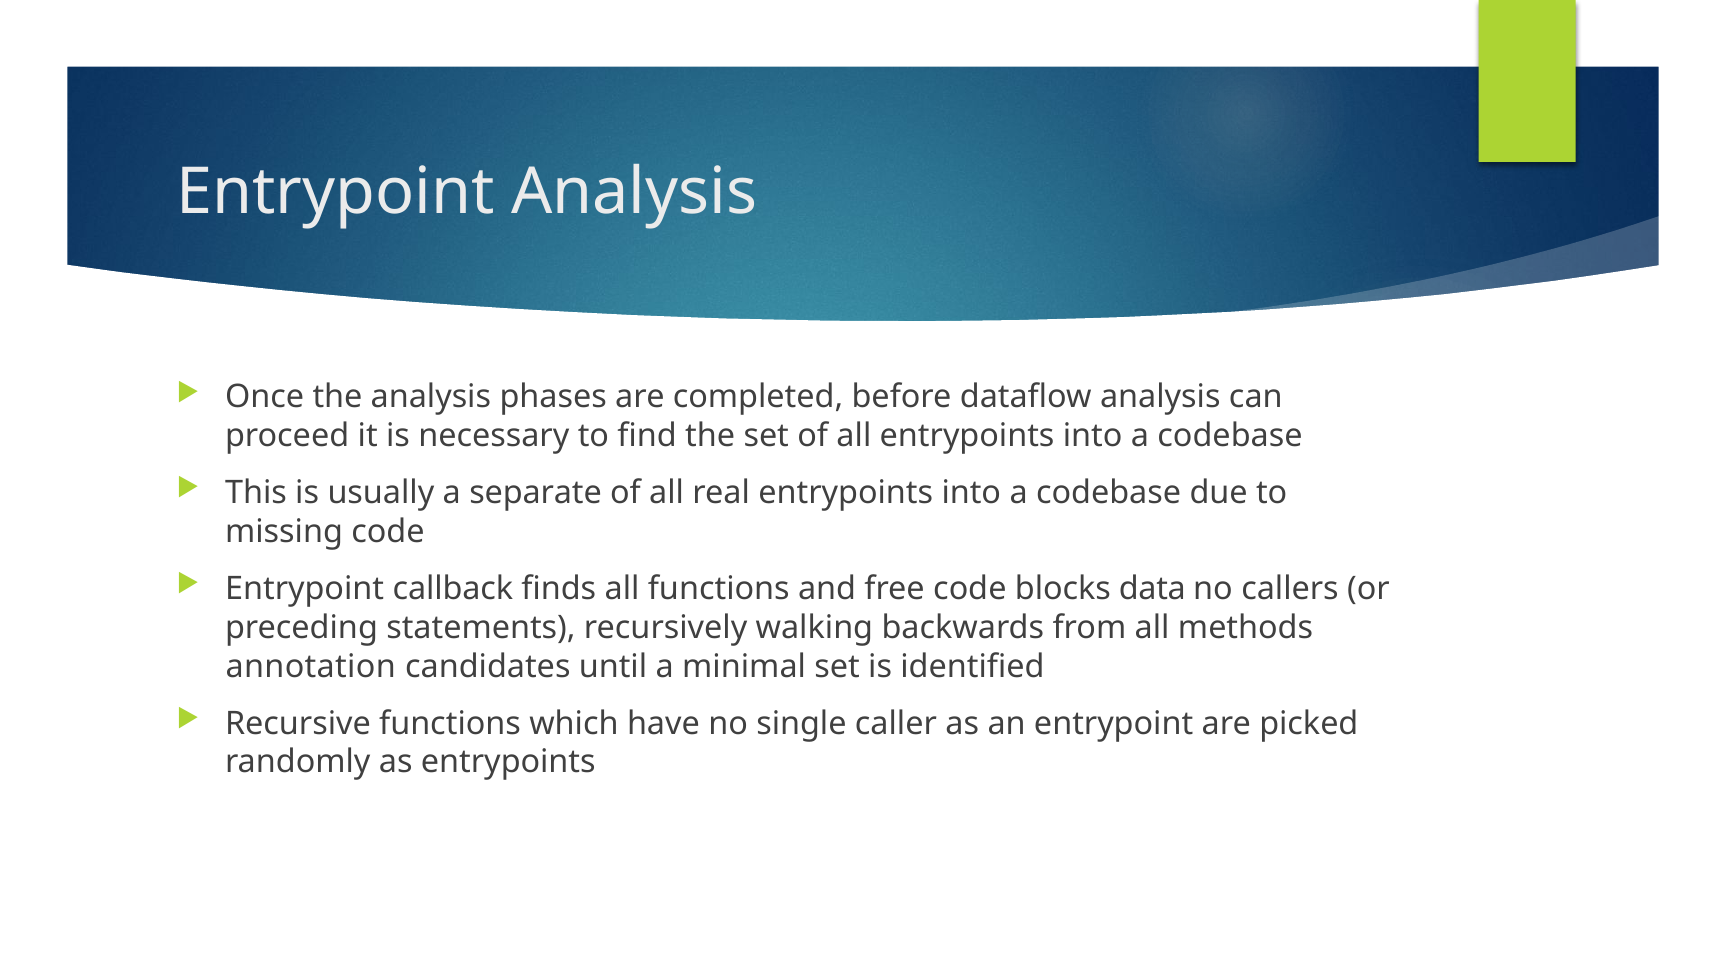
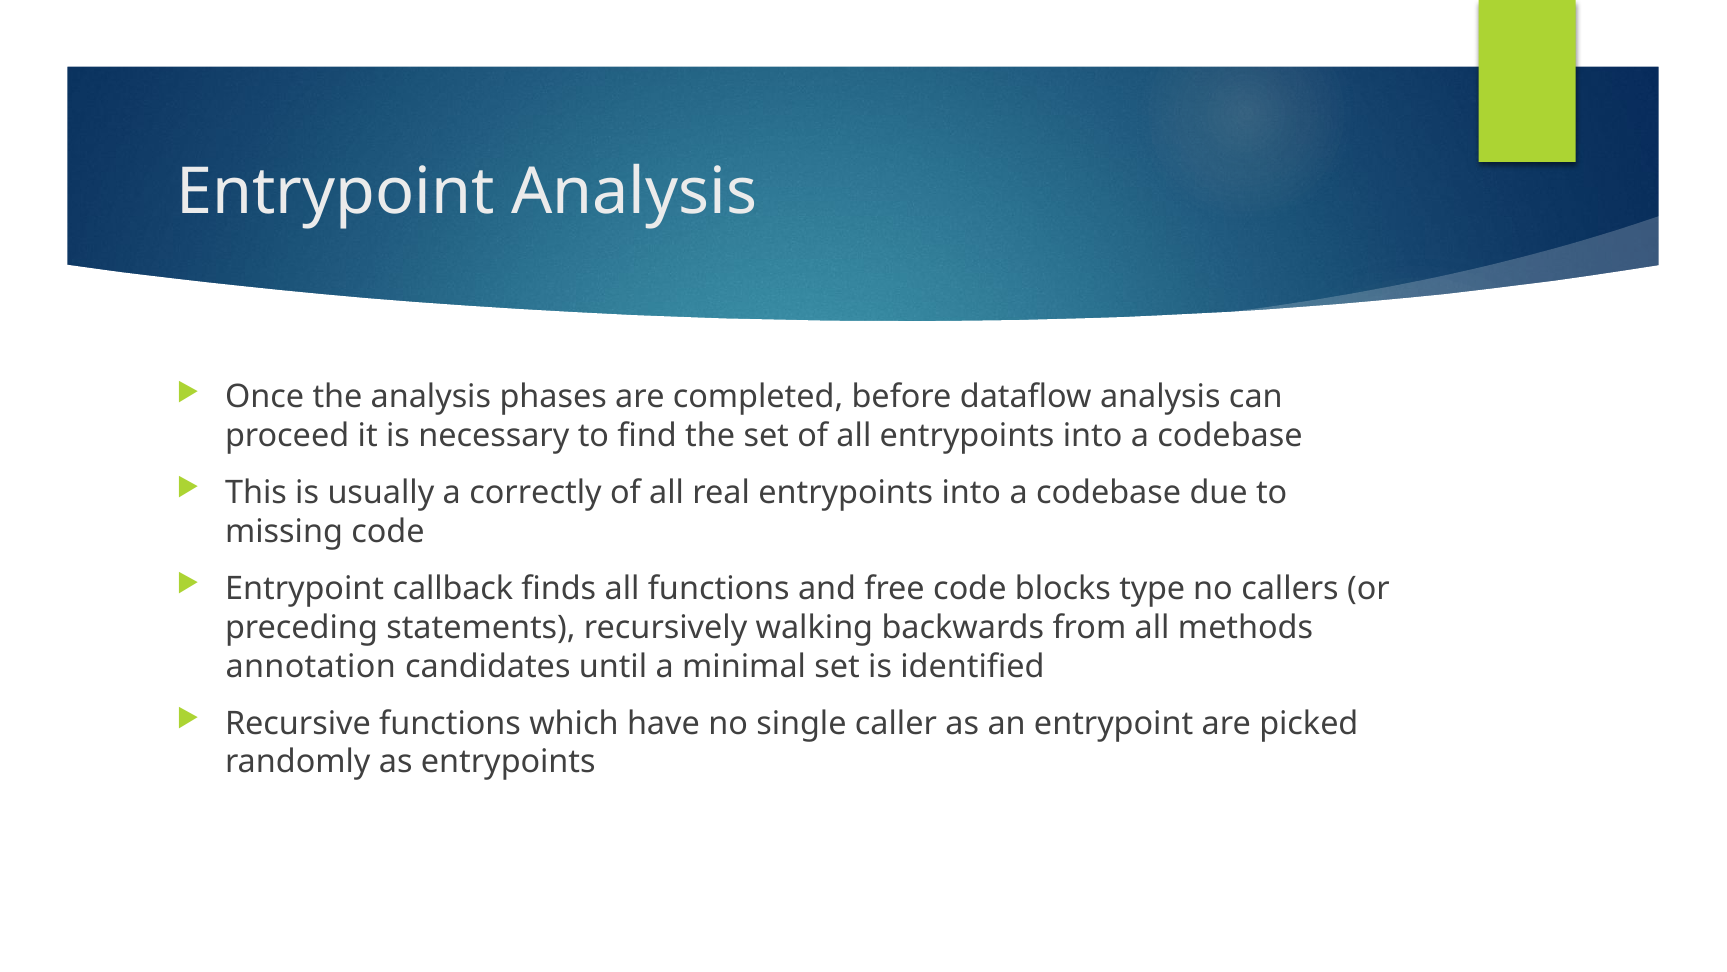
separate: separate -> correctly (535, 493)
data: data -> type (1152, 588)
